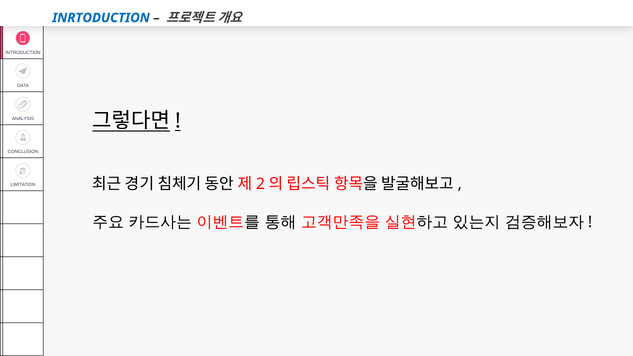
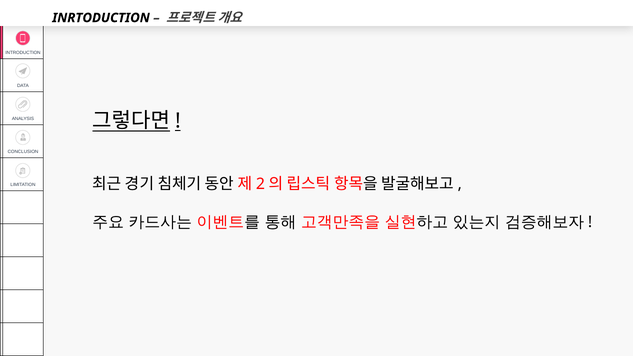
INRTODUCTION colour: blue -> black (101, 18)
